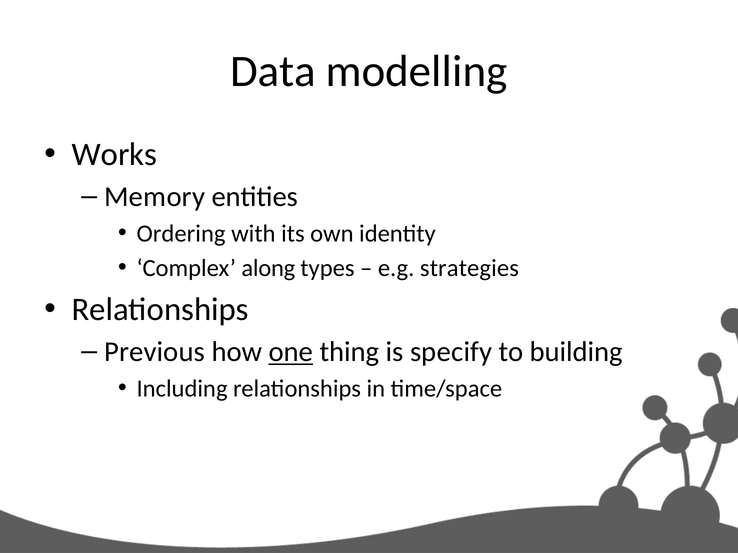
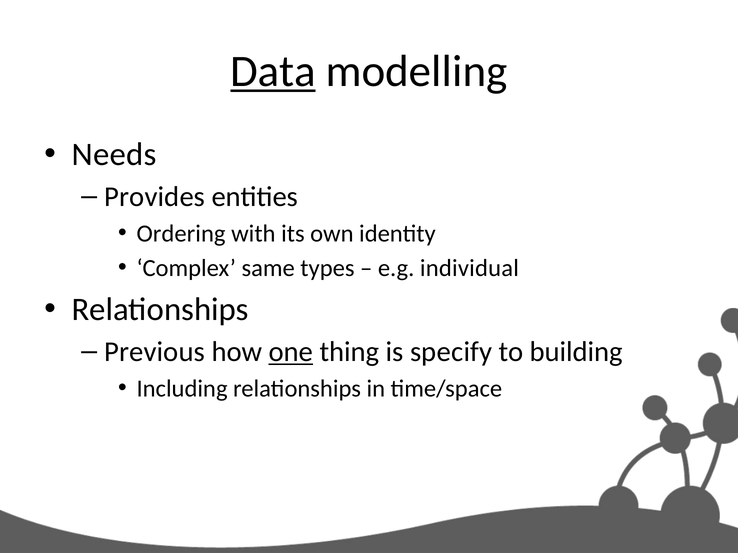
Data underline: none -> present (273, 71)
Works: Works -> Needs (114, 155)
Memory: Memory -> Provides (155, 197)
along: along -> same (268, 268)
strategies: strategies -> individual (469, 268)
